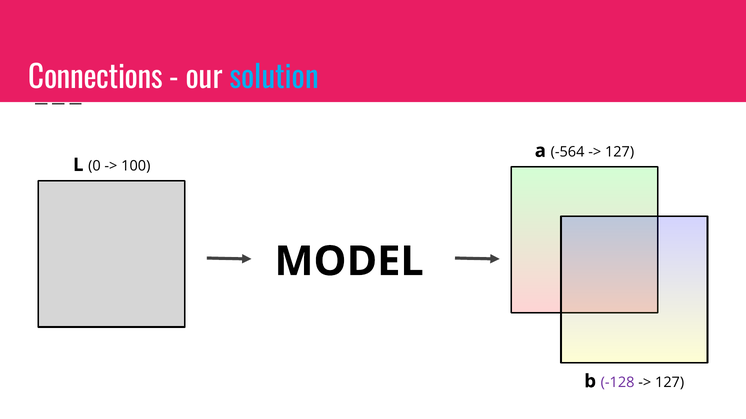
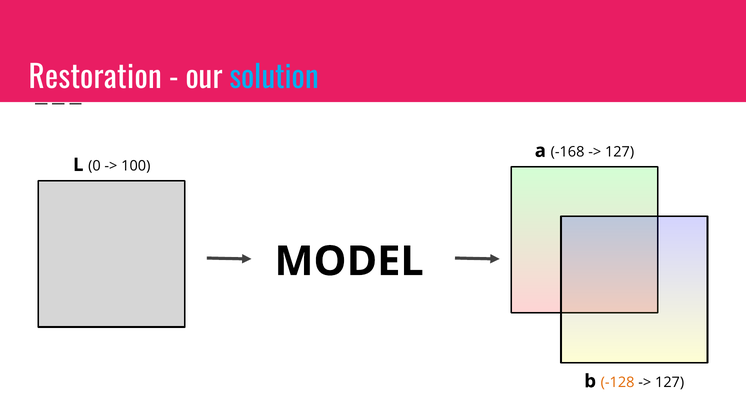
Connections: Connections -> Restoration (95, 78)
-564: -564 -> -168 (568, 152)
-128 colour: purple -> orange (618, 383)
